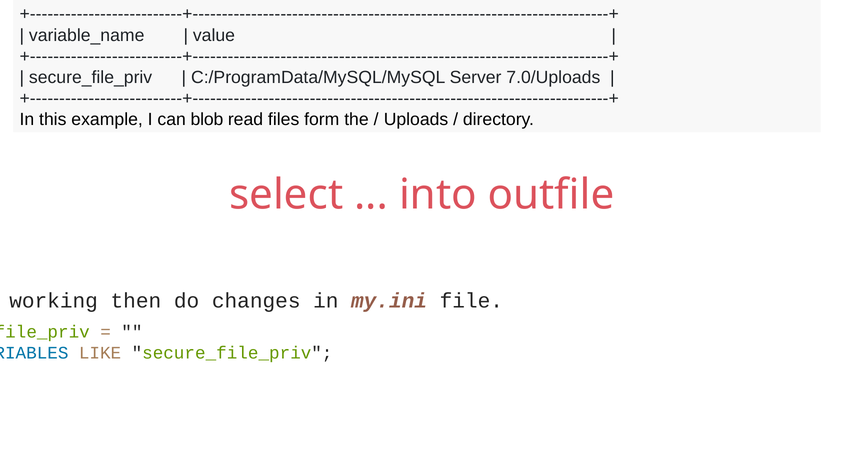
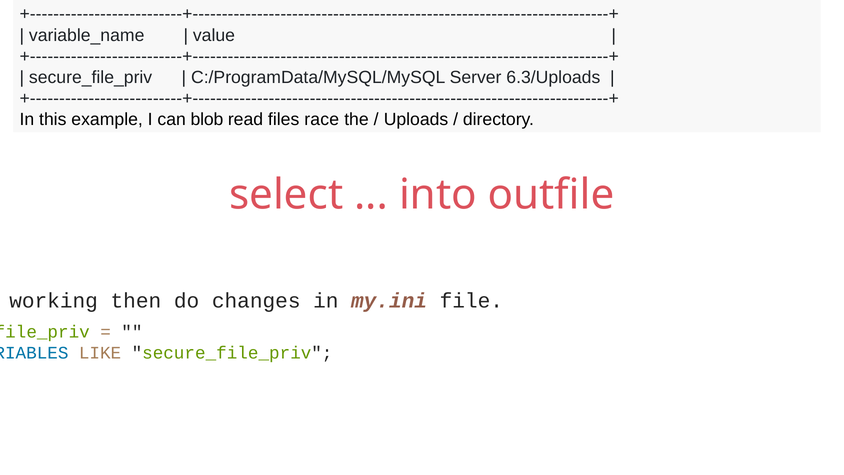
7.0/Uploads: 7.0/Uploads -> 6.3/Uploads (553, 77)
form: form -> race (322, 120)
